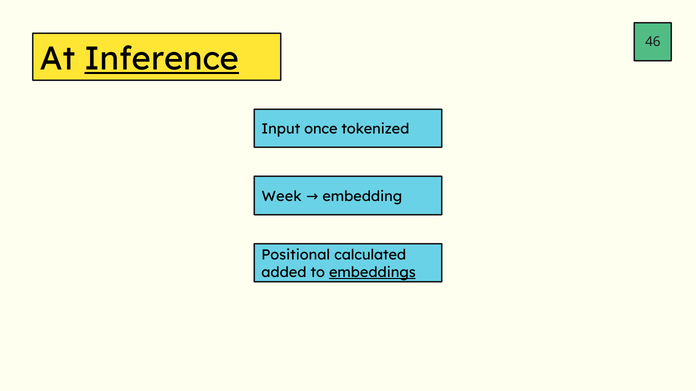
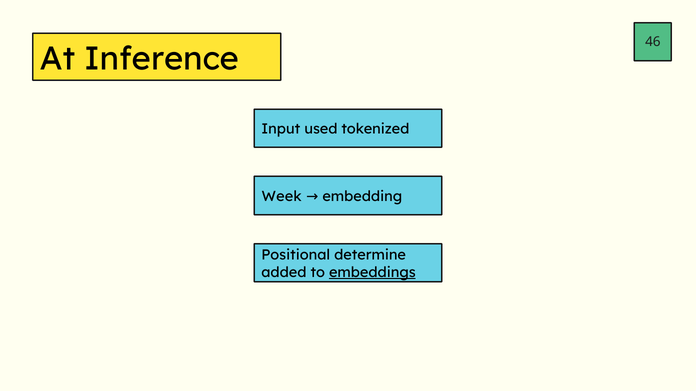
Inference underline: present -> none (162, 59)
once: once -> used (321, 129)
calculated: calculated -> determine (370, 255)
